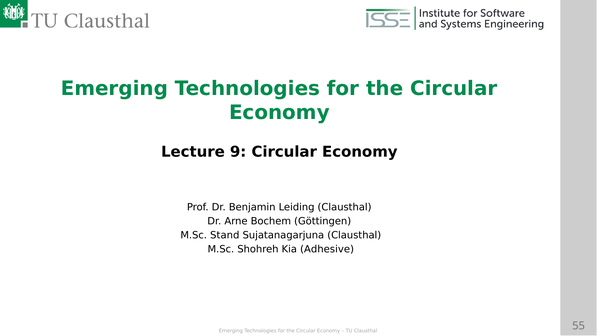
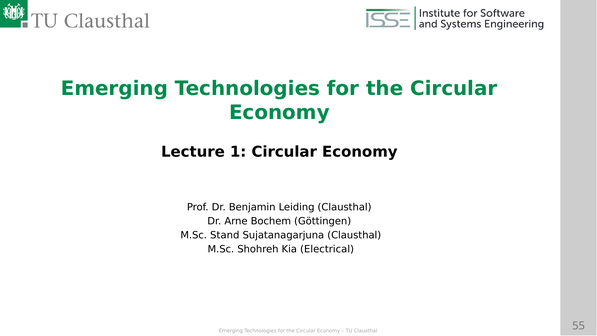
9: 9 -> 1 (238, 152)
Adhesive: Adhesive -> Electrical (327, 249)
